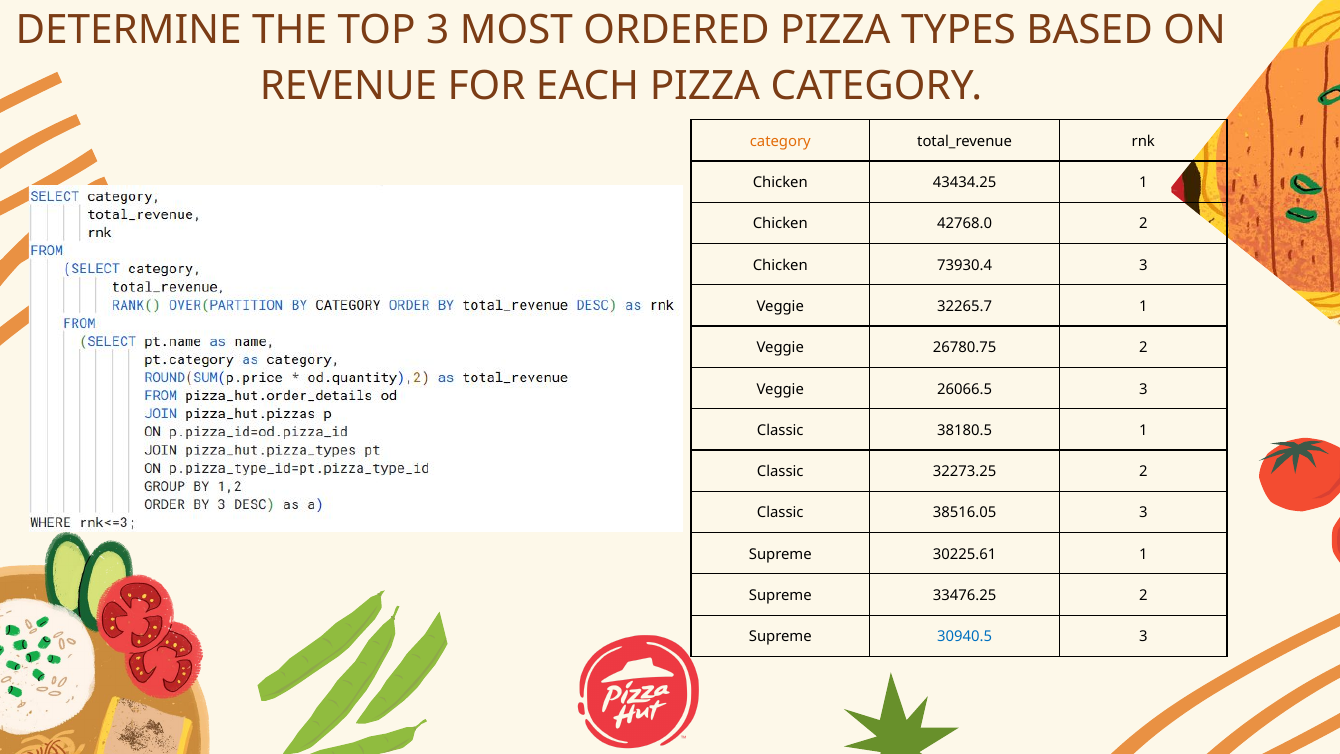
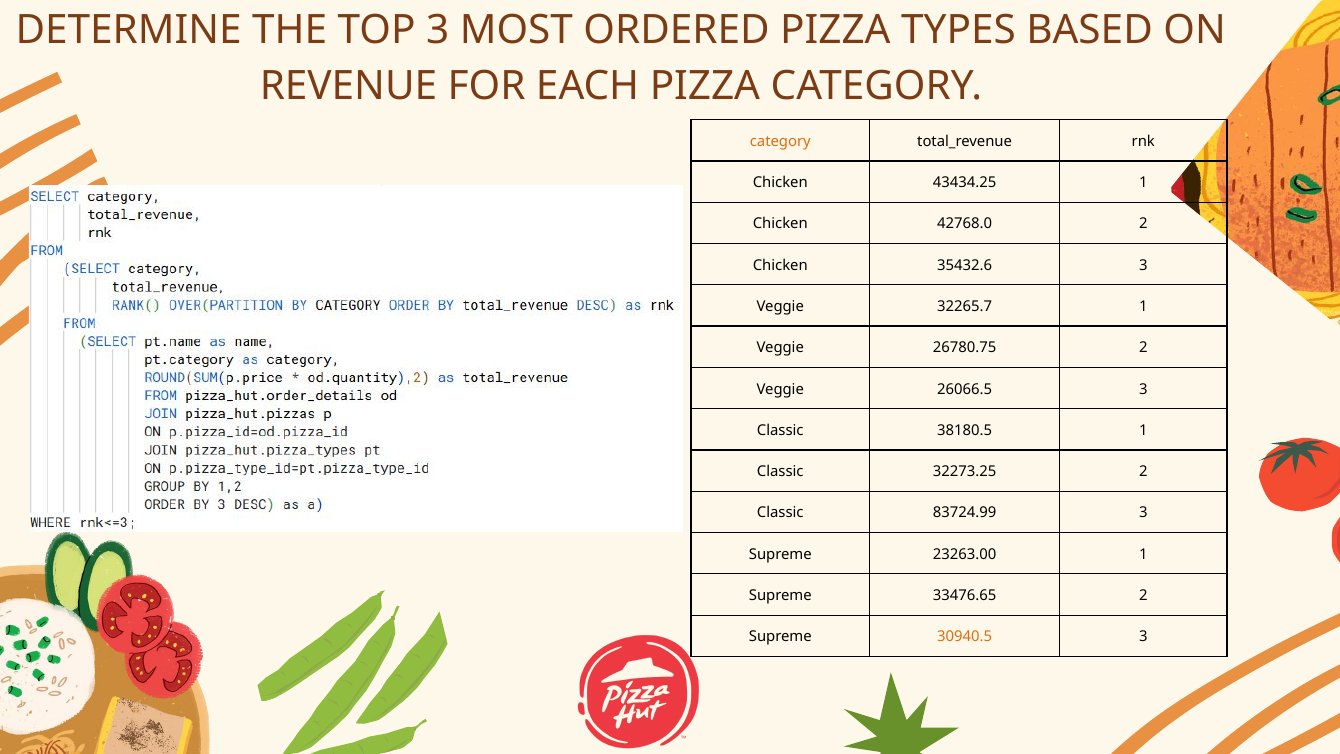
73930.4: 73930.4 -> 35432.6 (965, 265)
38516.05: 38516.05 -> 83724.99 (965, 513)
30225.61: 30225.61 -> 23263.00 (965, 554)
33476.25: 33476.25 -> 33476.65 (965, 595)
30940.5 colour: blue -> orange (965, 637)
